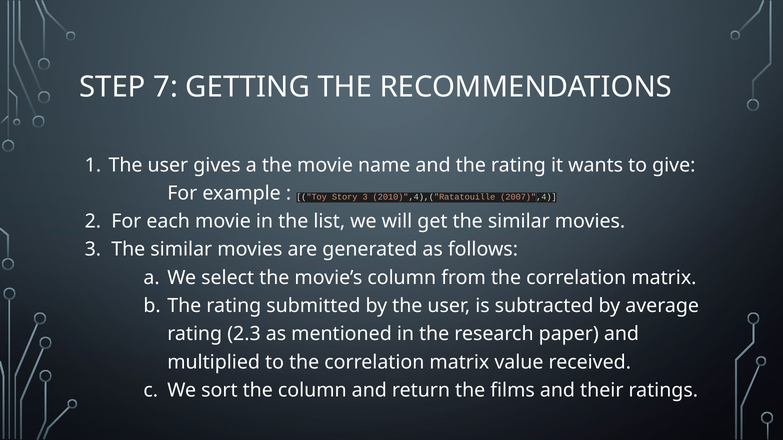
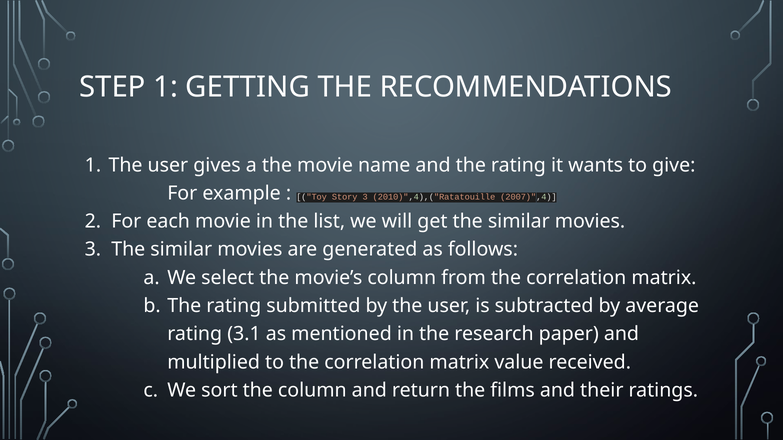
STEP 7: 7 -> 1 (166, 87)
2.3: 2.3 -> 3.1 (244, 334)
